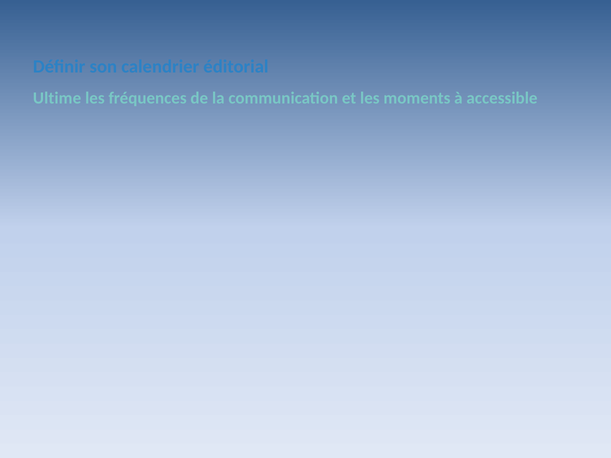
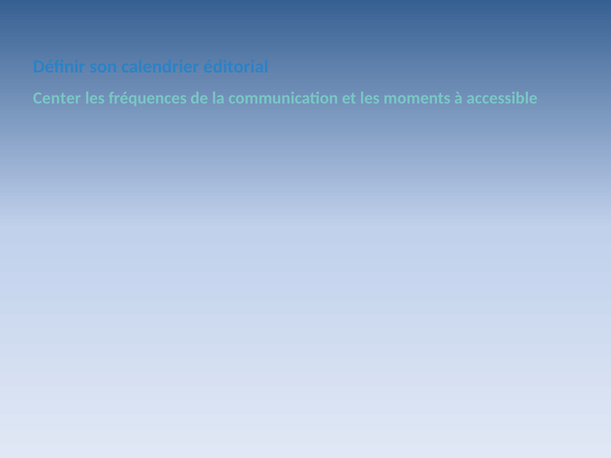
Ultime: Ultime -> Center (57, 98)
